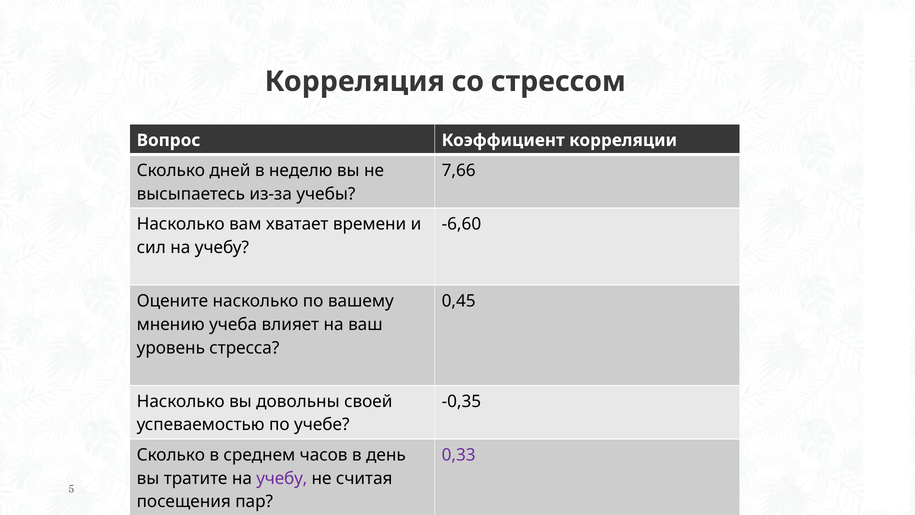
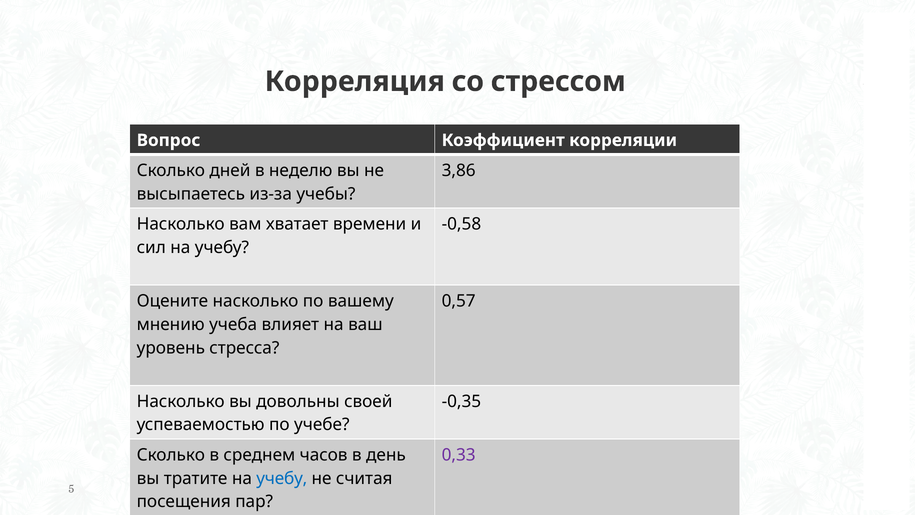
7,66: 7,66 -> 3,86 (459, 170)
-6,60: -6,60 -> -0,58 (461, 224)
0,45: 0,45 -> 0,57 (459, 301)
учебу colour: purple -> blue (282, 478)
